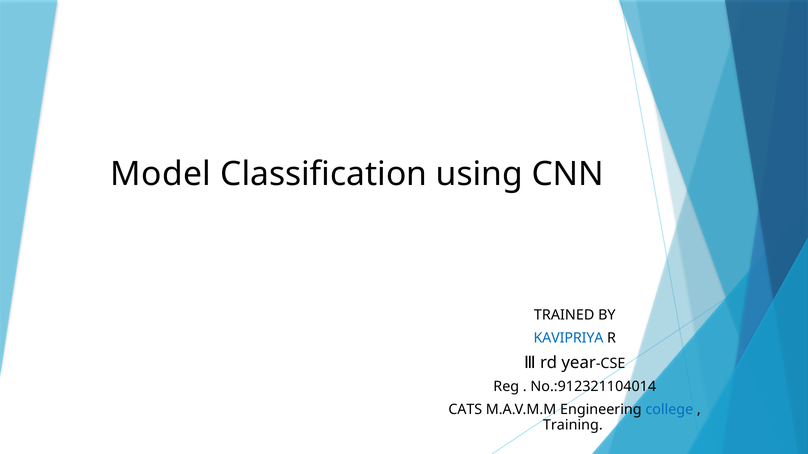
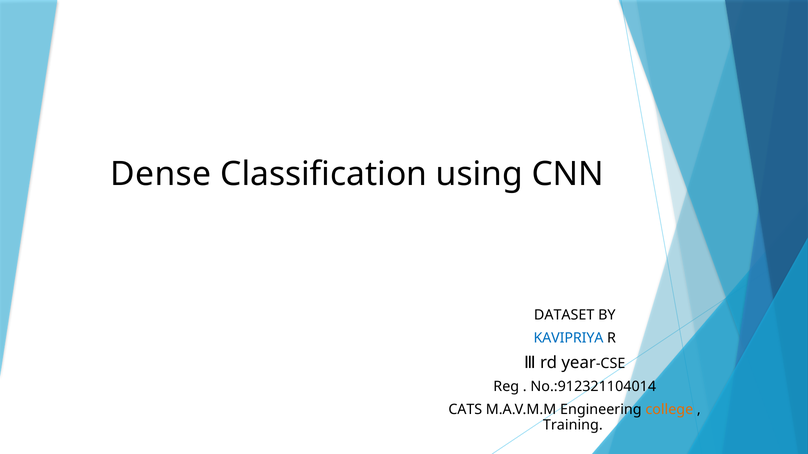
Model: Model -> Dense (161, 175)
TRAINED: TRAINED -> DATASET (564, 315)
college colour: blue -> orange (669, 410)
